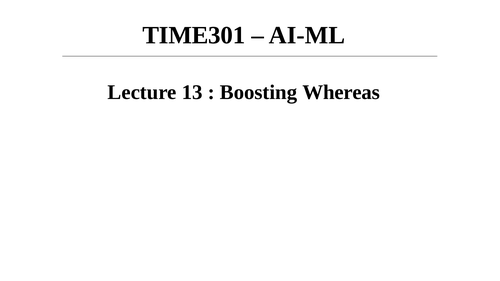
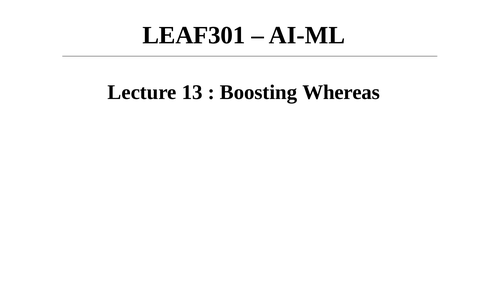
TIME301: TIME301 -> LEAF301 (194, 35)
